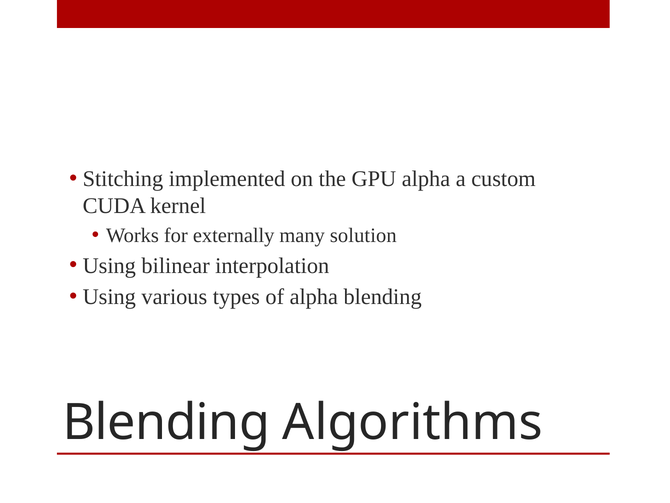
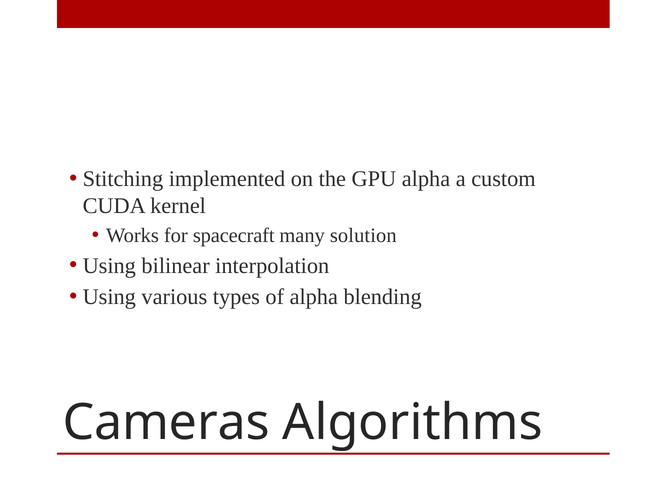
externally: externally -> spacecraft (234, 235)
Blending: Blending -> Cameras (166, 422)
